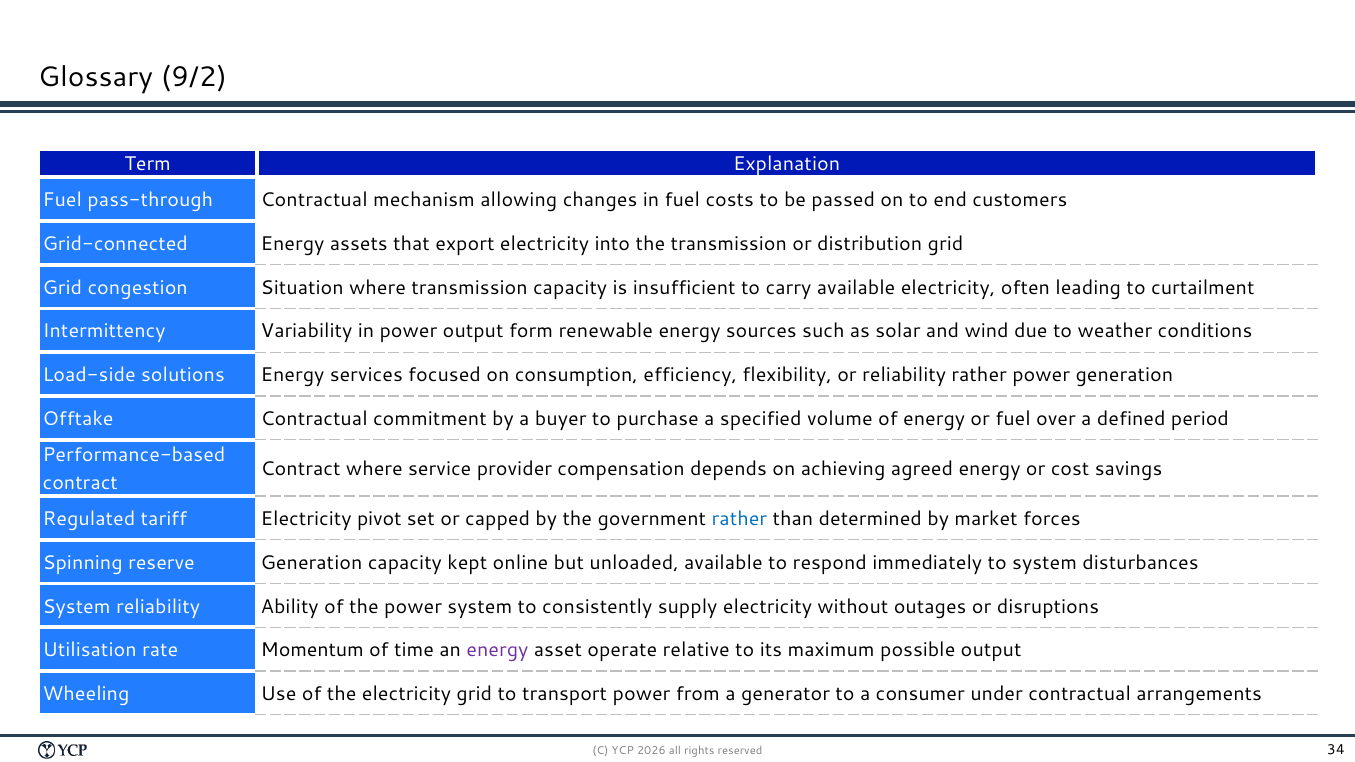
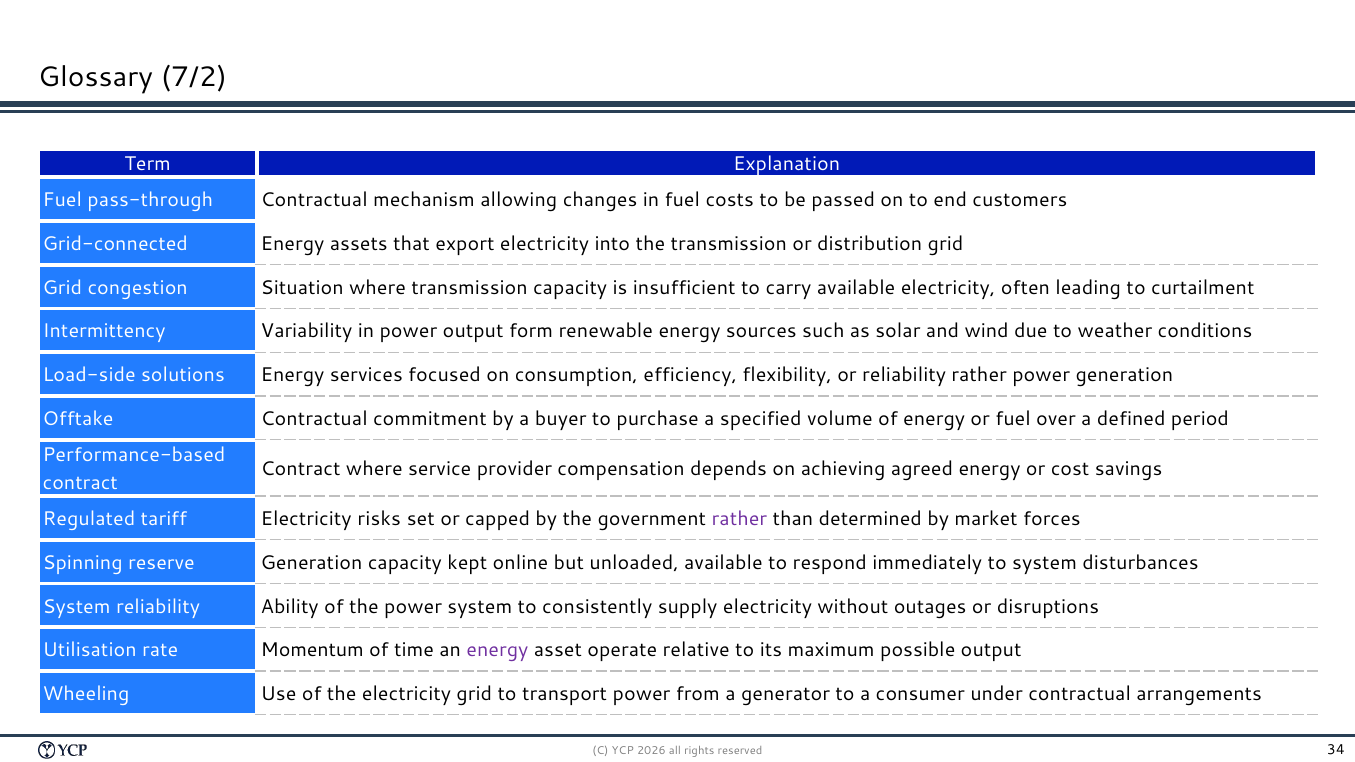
9/2: 9/2 -> 7/2 (194, 77)
pivot: pivot -> risks (379, 519)
rather colour: blue -> purple (739, 519)
